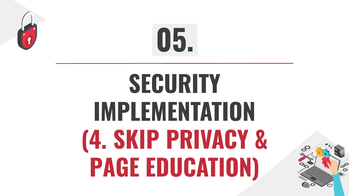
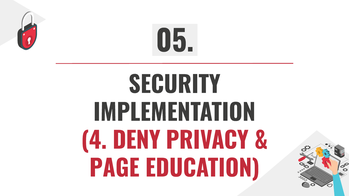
SKIP: SKIP -> DENY (136, 141)
